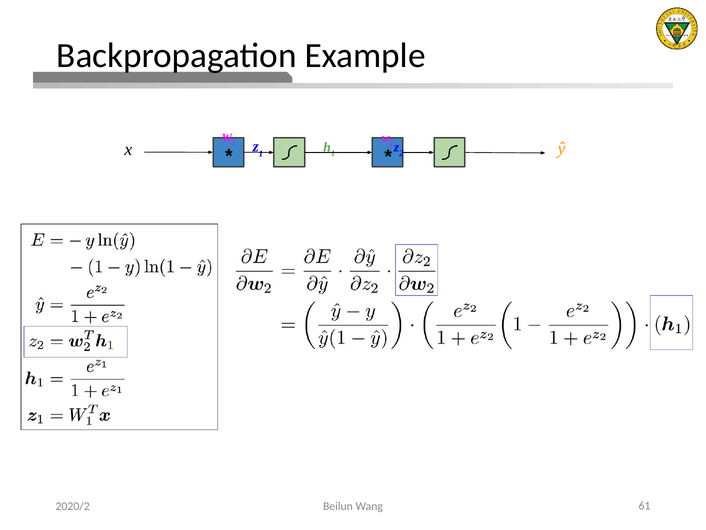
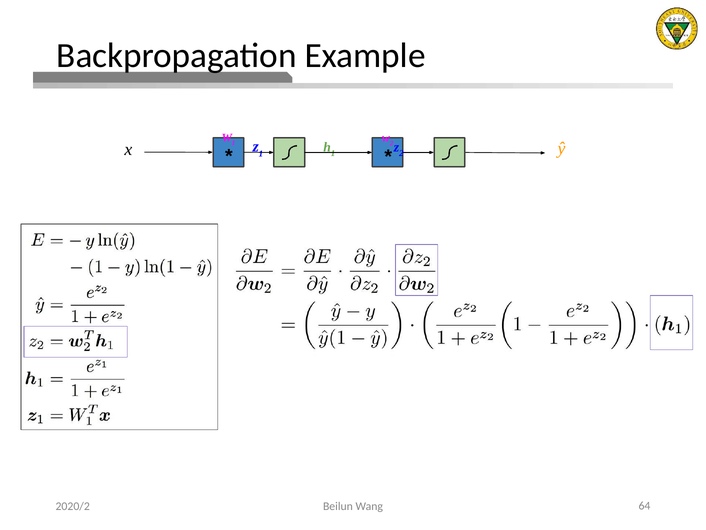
61: 61 -> 64 (644, 506)
